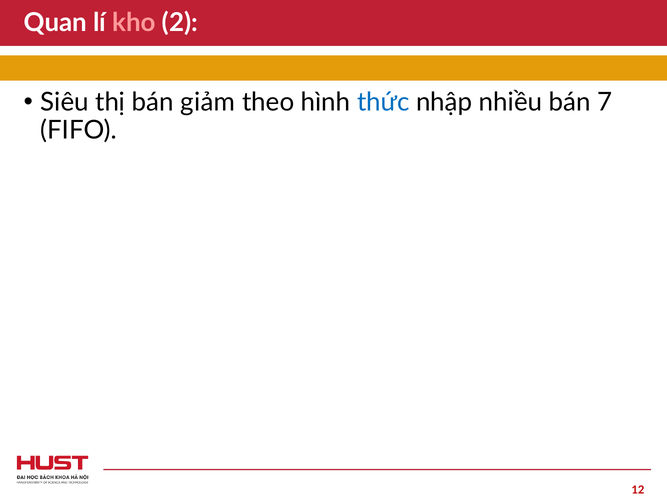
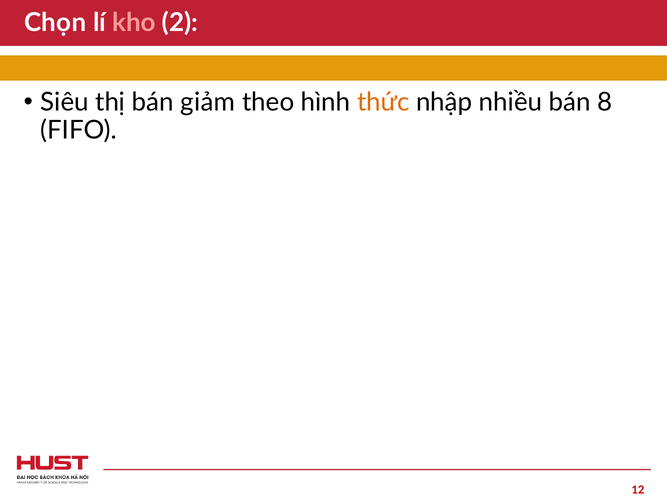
Quan: Quan -> Chọn (55, 23)
thức colour: blue -> orange (383, 102)
7: 7 -> 8 (605, 102)
